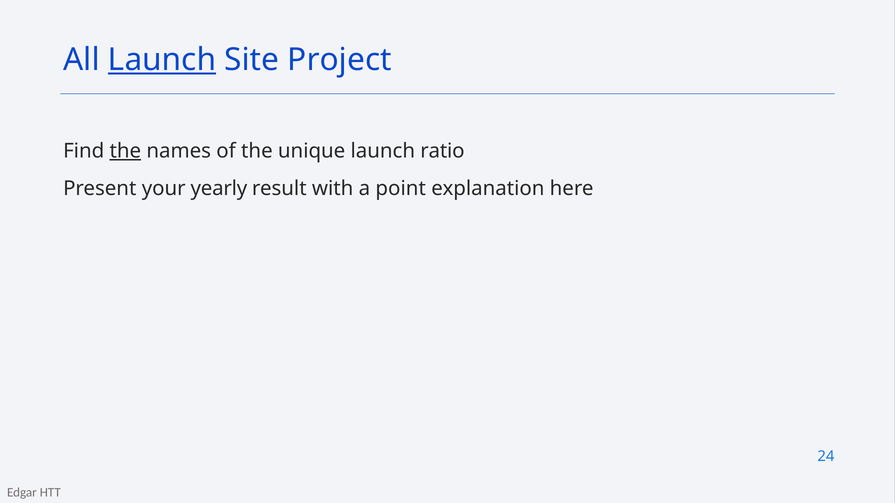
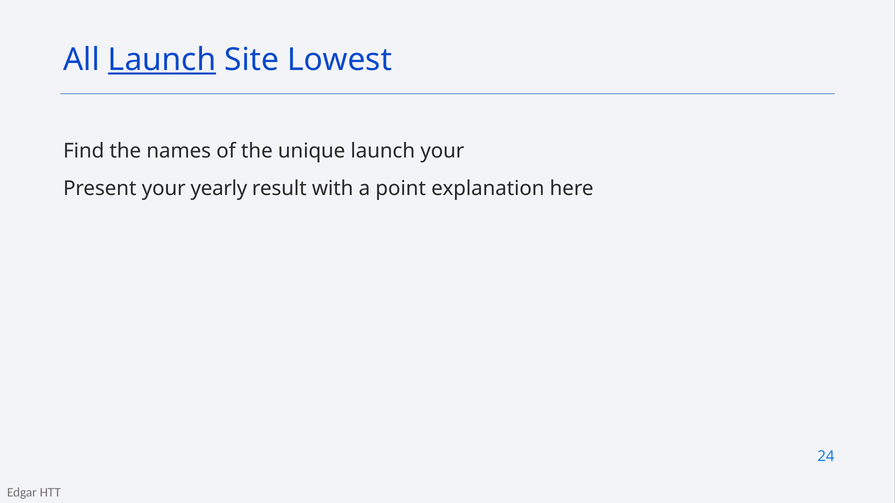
Project: Project -> Lowest (340, 60)
the underline: present -> none (125, 151)
launch ratio: ratio -> your (442, 151)
